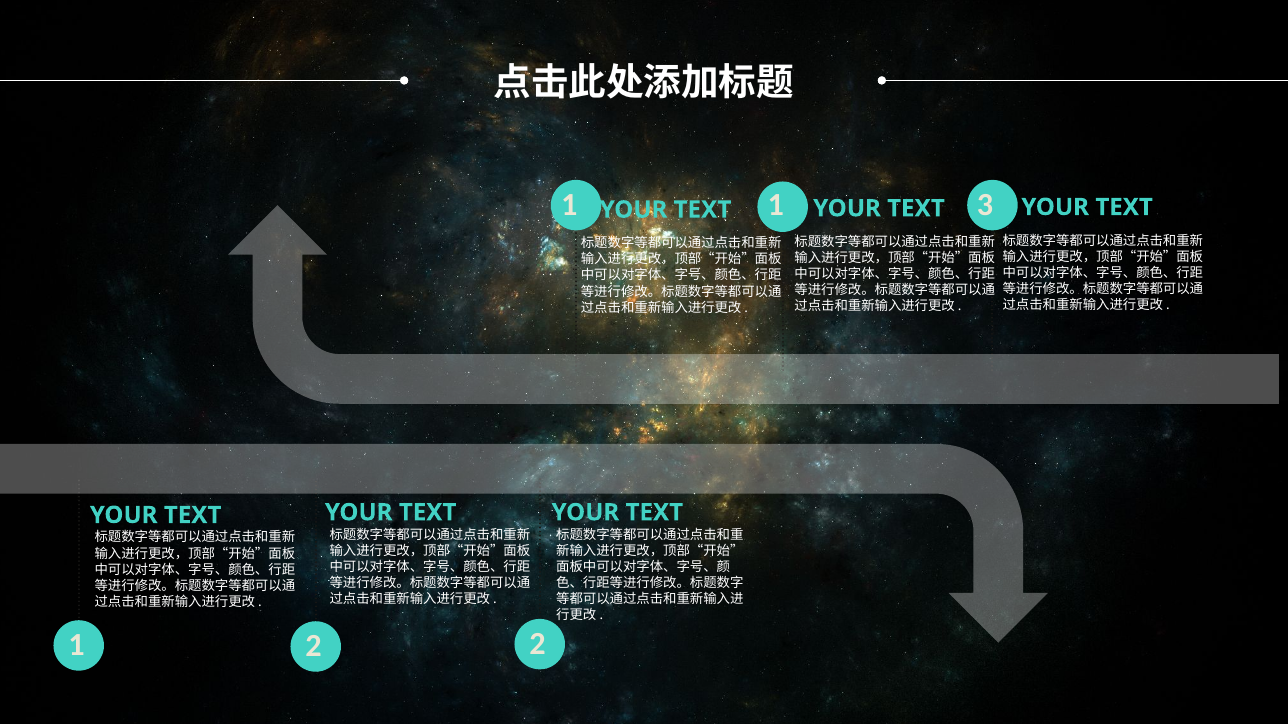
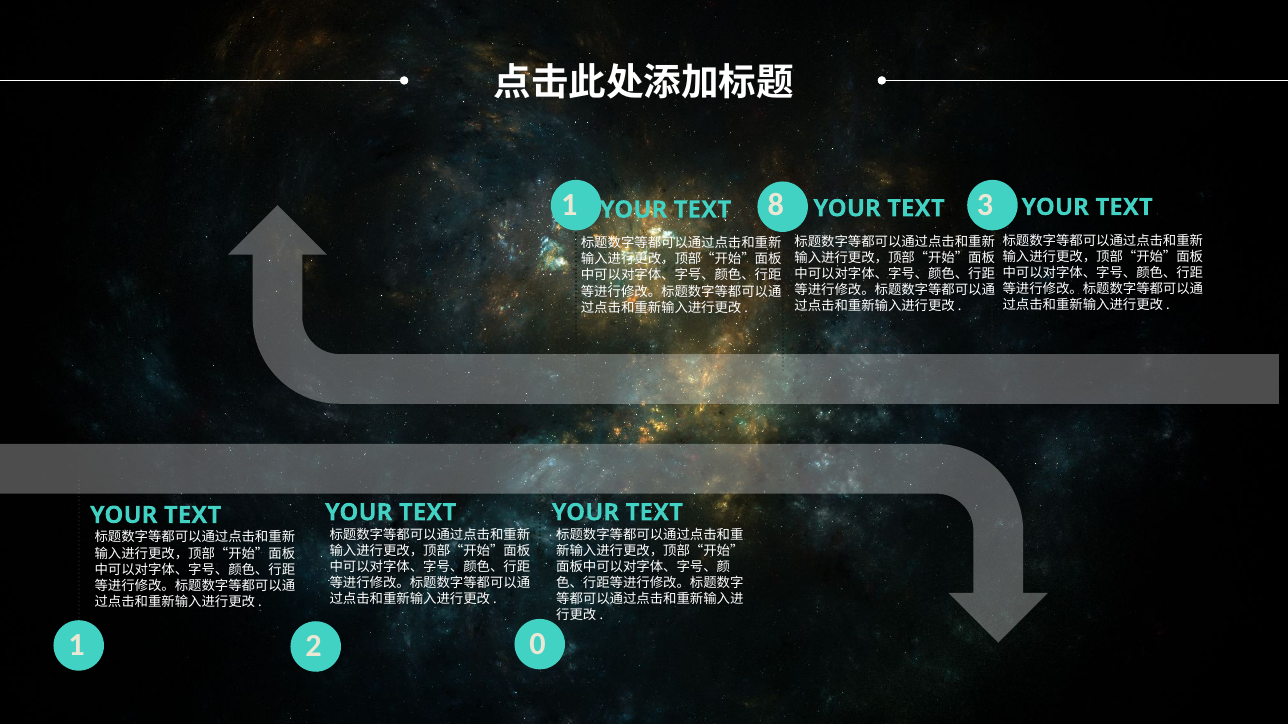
1 1: 1 -> 8 (776, 205)
2 2: 2 -> 0 (538, 644)
